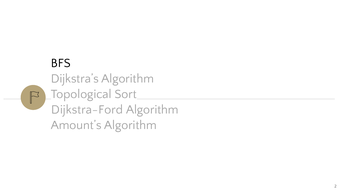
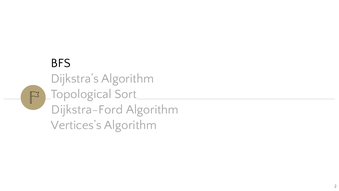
Amount’s: Amount’s -> Vertices’s (76, 125)
